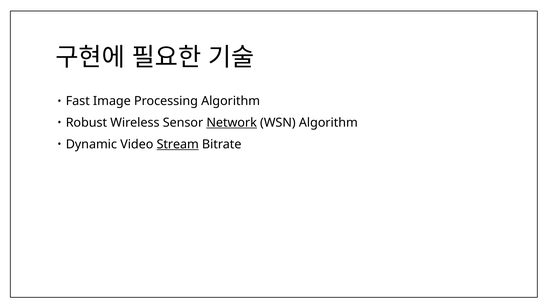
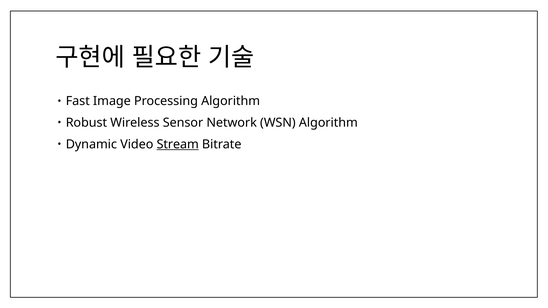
Network underline: present -> none (232, 123)
